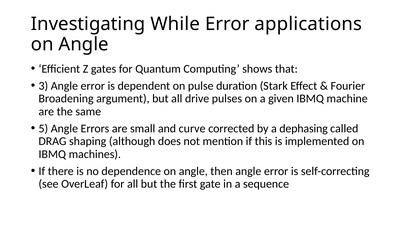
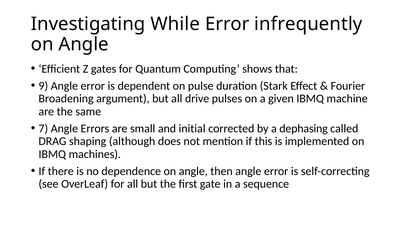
applications: applications -> infrequently (308, 24)
3: 3 -> 9 (43, 86)
5: 5 -> 7 (43, 128)
curve: curve -> initial (192, 128)
